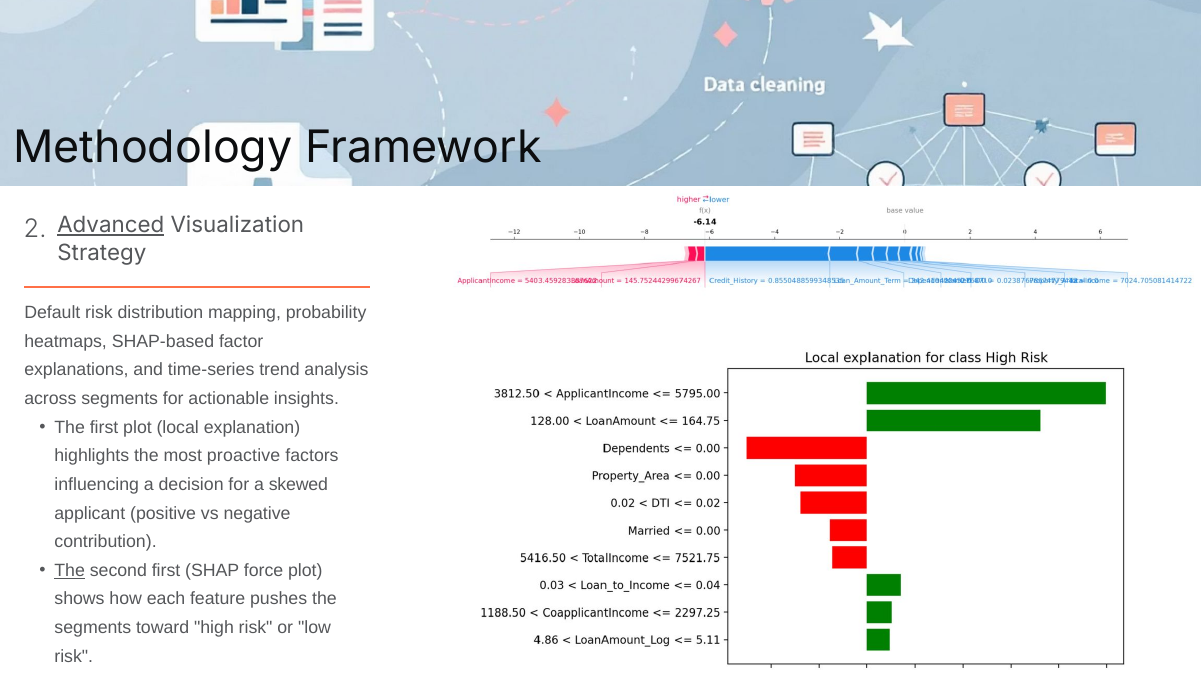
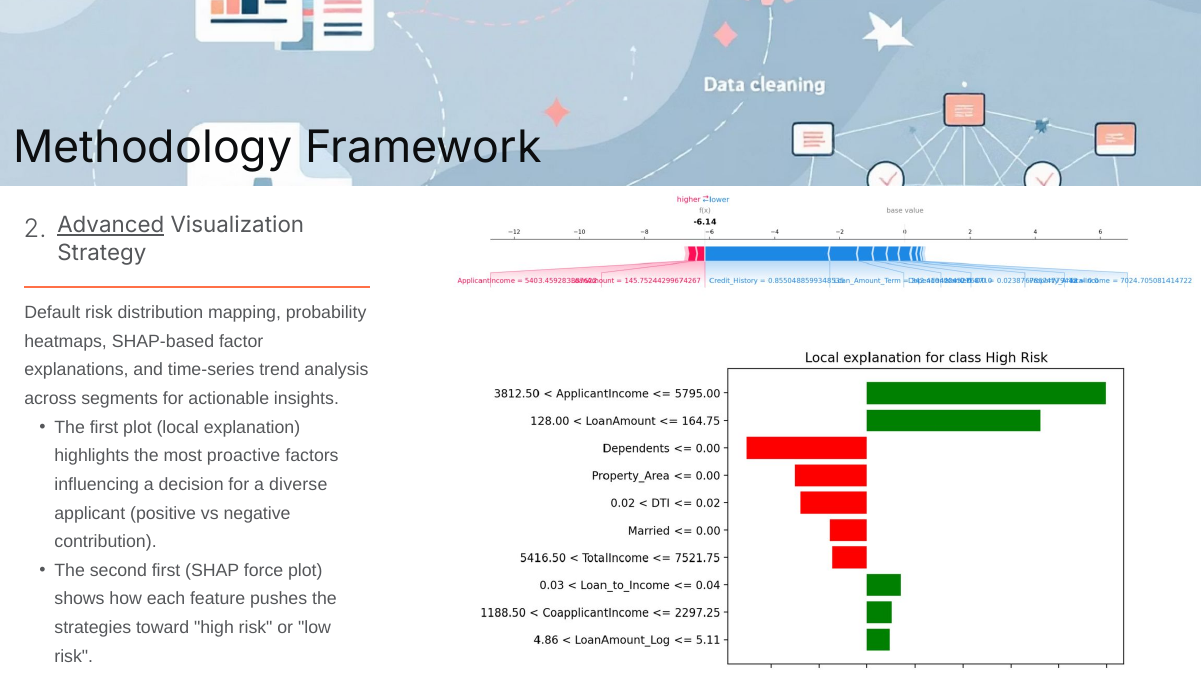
skewed: skewed -> diverse (298, 485)
The underline: present -> none (70, 571)
segments: segments -> strategies (93, 628)
